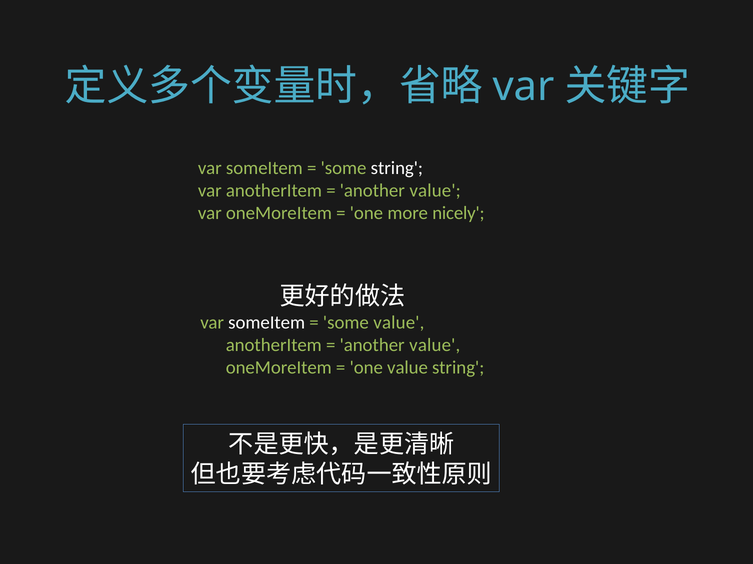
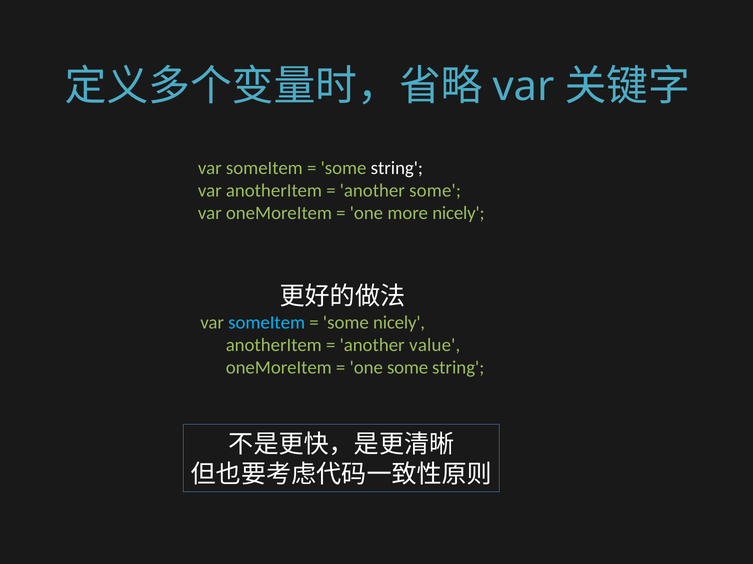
value: value -> some (435, 191)
someItem colour: white -> light blue (267, 323)
some value: value -> nicely (399, 323)
one value: value -> some (408, 368)
